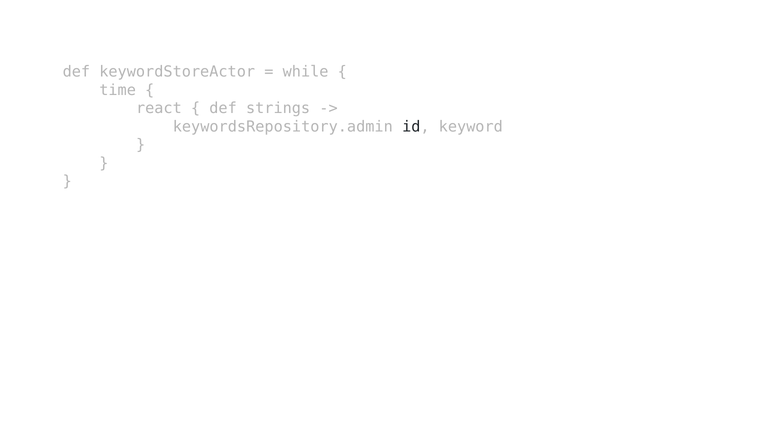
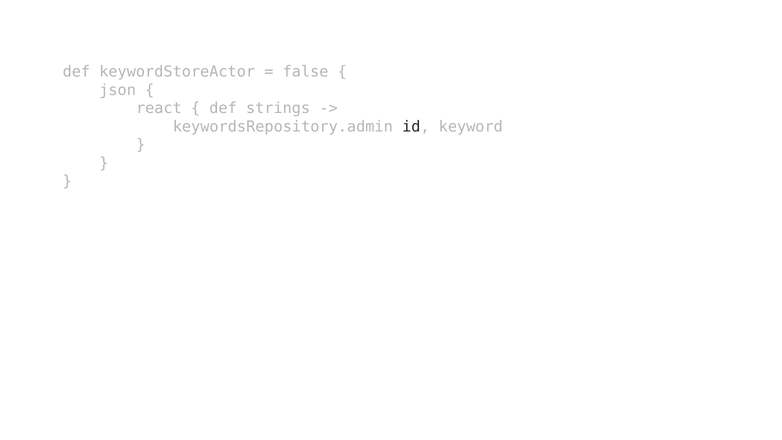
while: while -> false (306, 72)
time: time -> json (118, 90)
